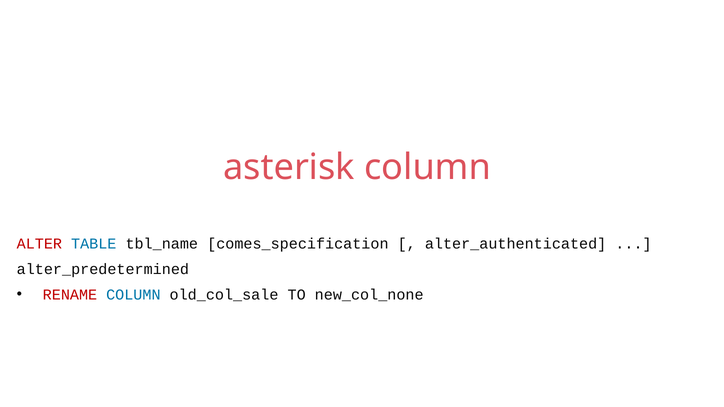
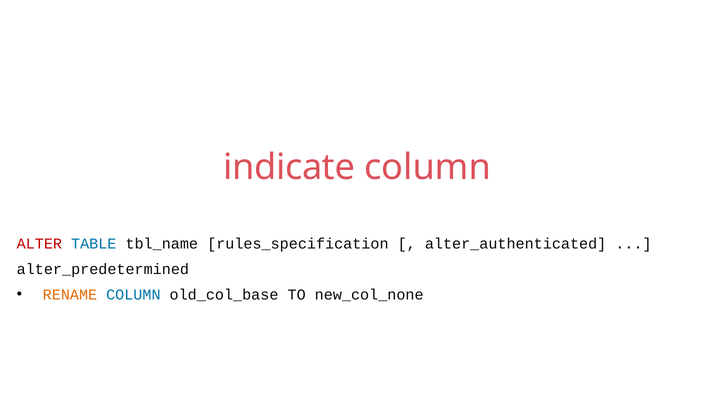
asterisk: asterisk -> indicate (289, 167)
comes_specification: comes_specification -> rules_specification (298, 244)
RENAME colour: red -> orange (70, 295)
old_col_sale: old_col_sale -> old_col_base (224, 295)
